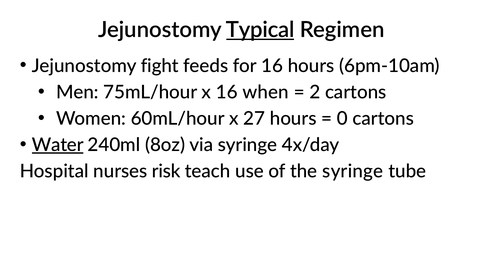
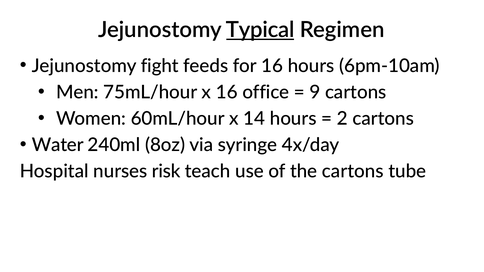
when: when -> office (266, 92)
2: 2 -> 9 (315, 92)
27: 27 -> 14 (254, 119)
0: 0 -> 2 (342, 119)
Water underline: present -> none (58, 145)
the syringe: syringe -> cartons (353, 171)
